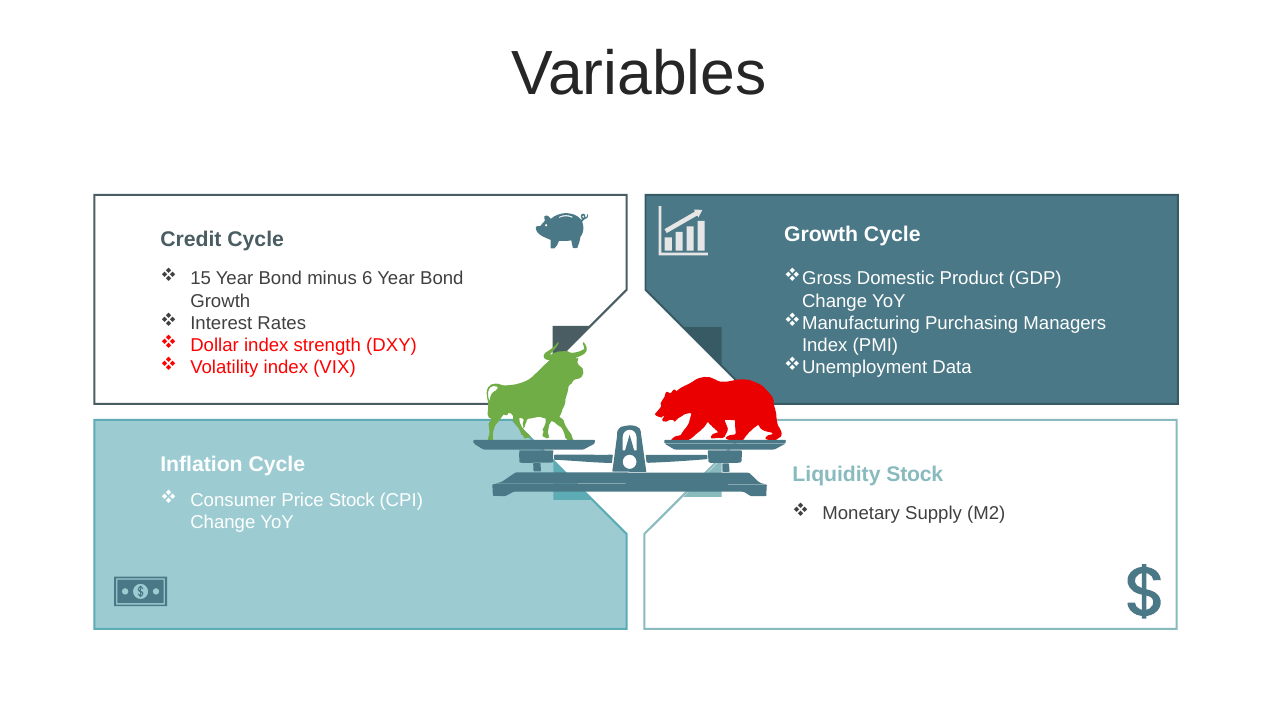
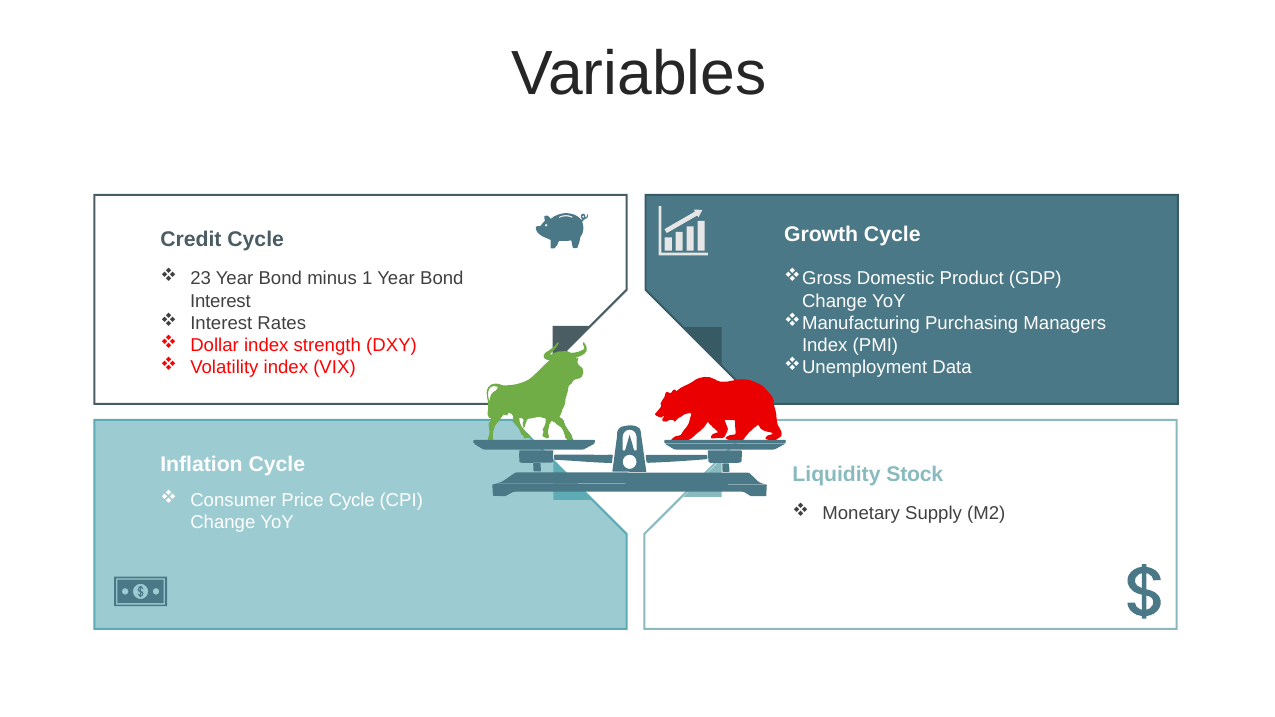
15: 15 -> 23 (201, 279)
6: 6 -> 1 (367, 279)
Growth: Growth -> Interest (220, 301)
Price Stock: Stock -> Cycle (352, 501)
